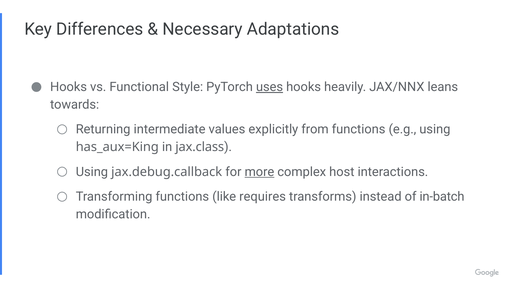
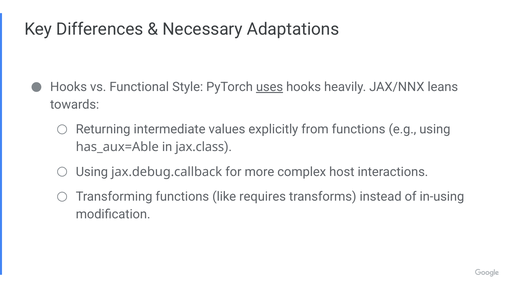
has_aux=King: has_aux=King -> has_aux=Able (117, 147)
more underline: present -> none (259, 172)
in-batch: in-batch -> in-using (442, 197)
